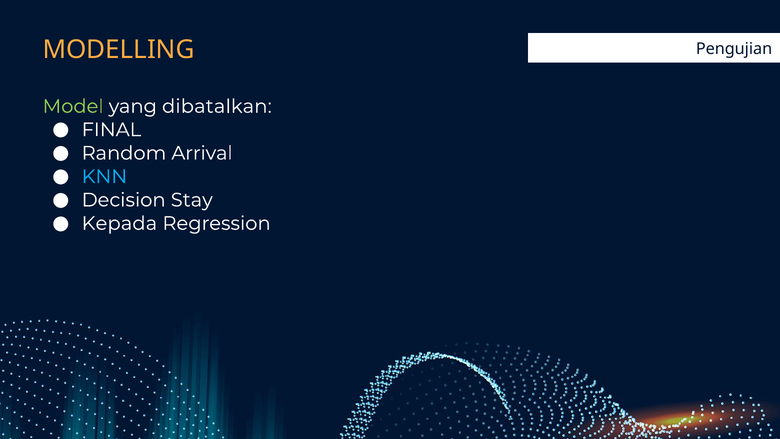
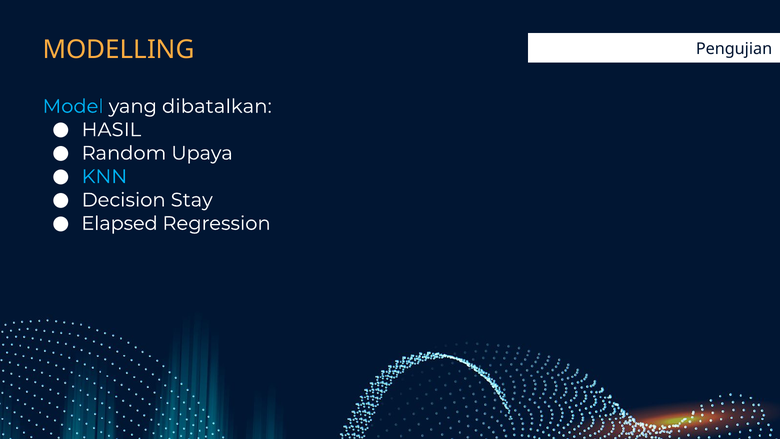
Model colour: light green -> light blue (73, 106)
FINAL: FINAL -> HASIL (111, 130)
Arrival: Arrival -> Upaya (202, 153)
Kepada: Kepada -> Elapsed (120, 223)
